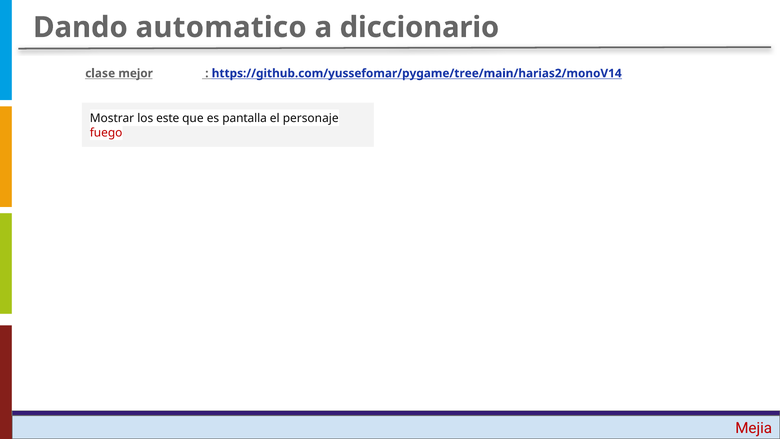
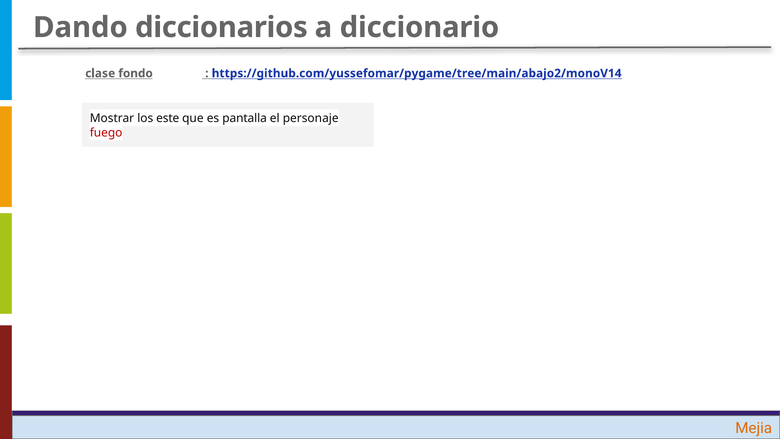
automatico: automatico -> diccionarios (221, 27)
mejor: mejor -> fondo (136, 73)
https://github.com/yussefomar/pygame/tree/main/harias2/monoV14: https://github.com/yussefomar/pygame/tree/main/harias2/monoV14 -> https://github.com/yussefomar/pygame/tree/main/abajo2/monoV14 (417, 73)
Mejia colour: red -> orange (754, 428)
